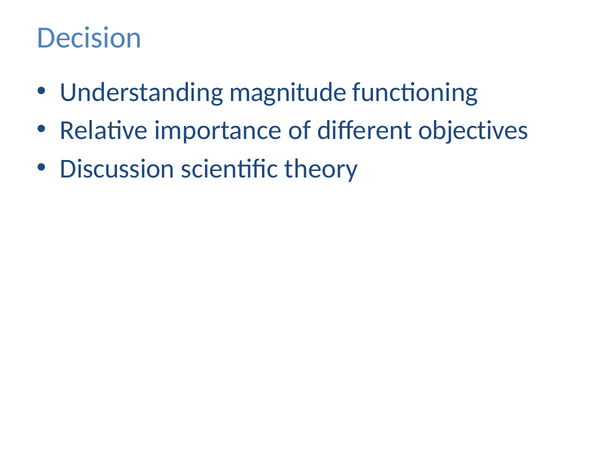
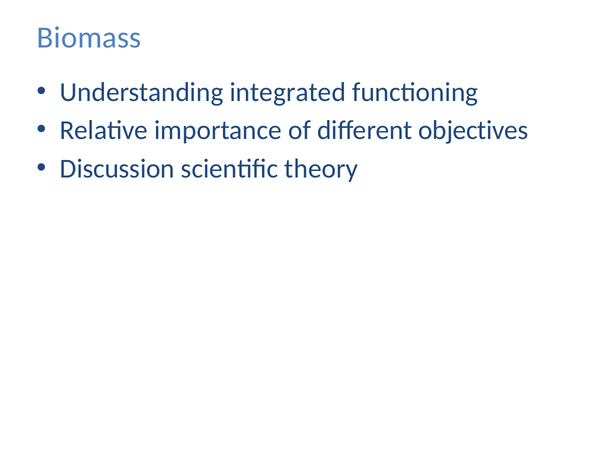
Decision: Decision -> Biomass (89, 38)
magnitude: magnitude -> integrated (288, 92)
